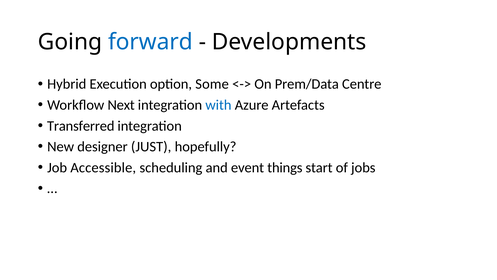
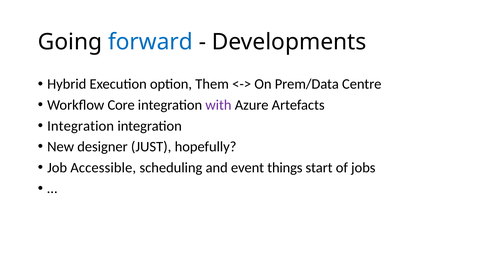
Some: Some -> Them (212, 84)
Next: Next -> Core (121, 105)
with colour: blue -> purple (218, 105)
Transferred: Transferred -> Integration (81, 126)
